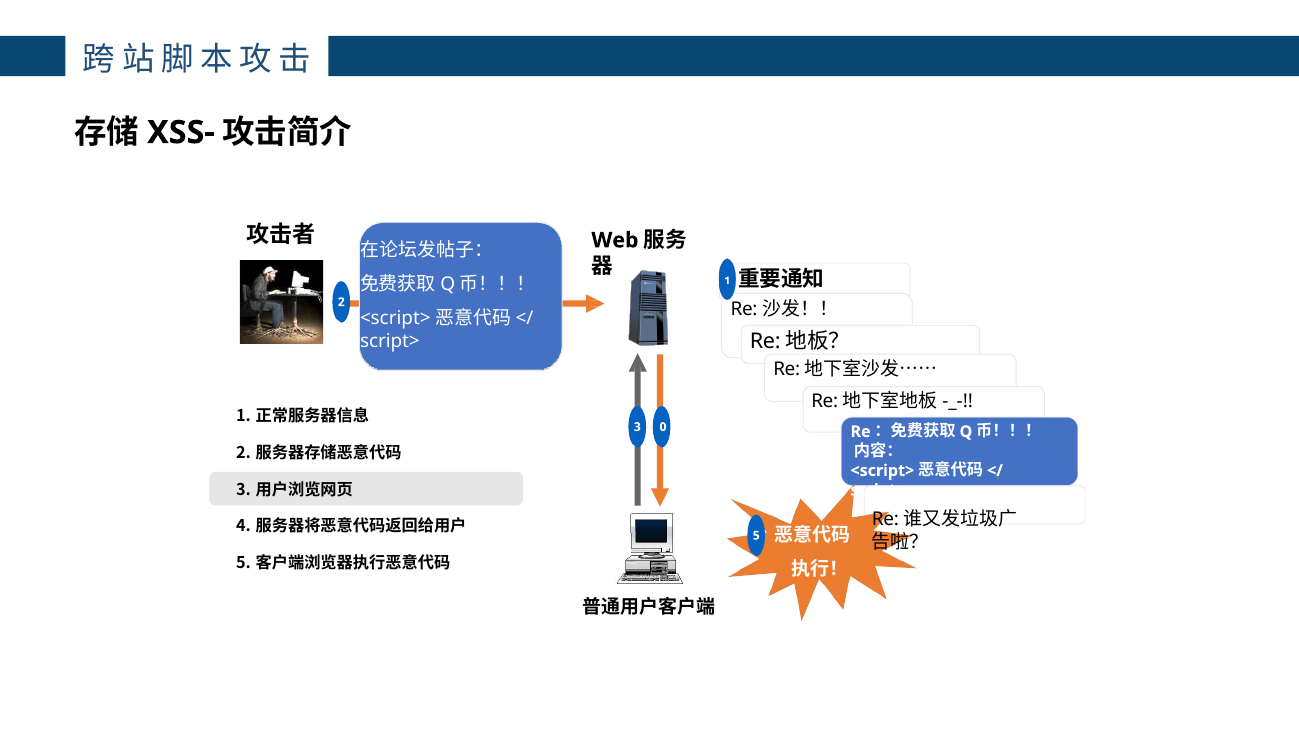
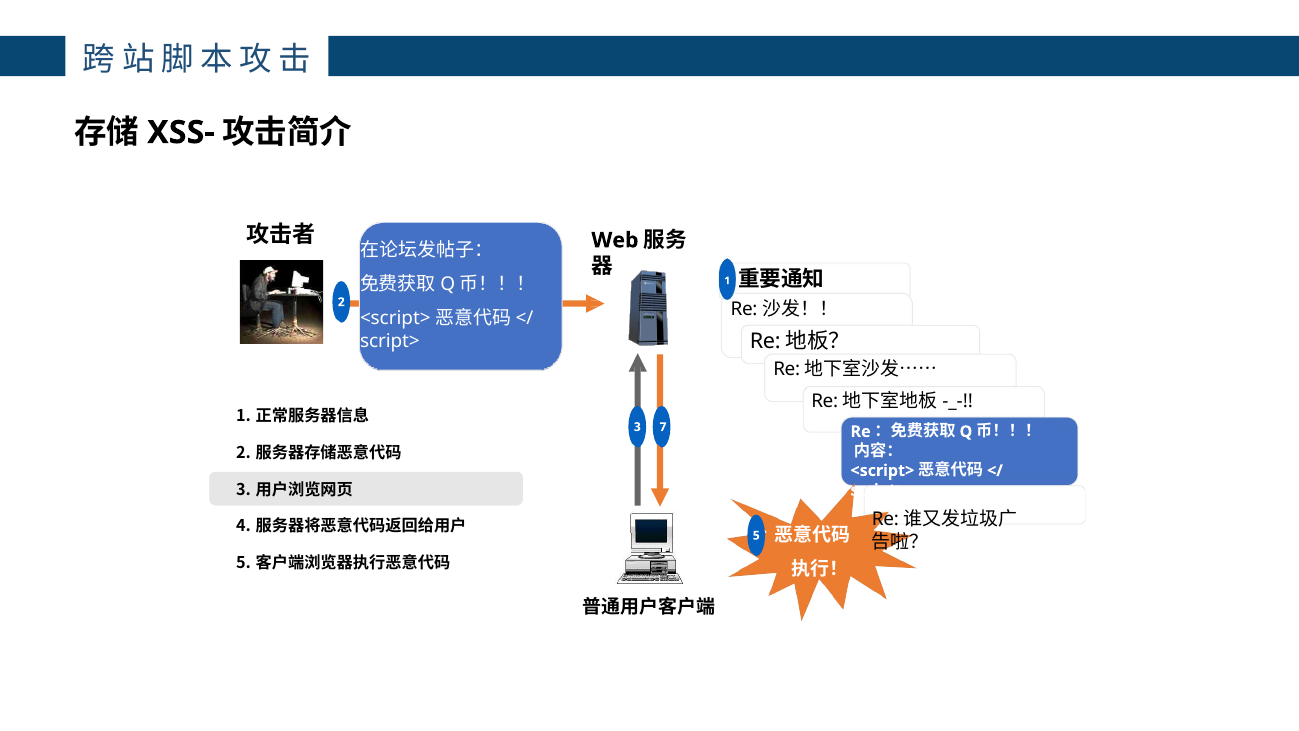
0: 0 -> 7 (663, 427)
